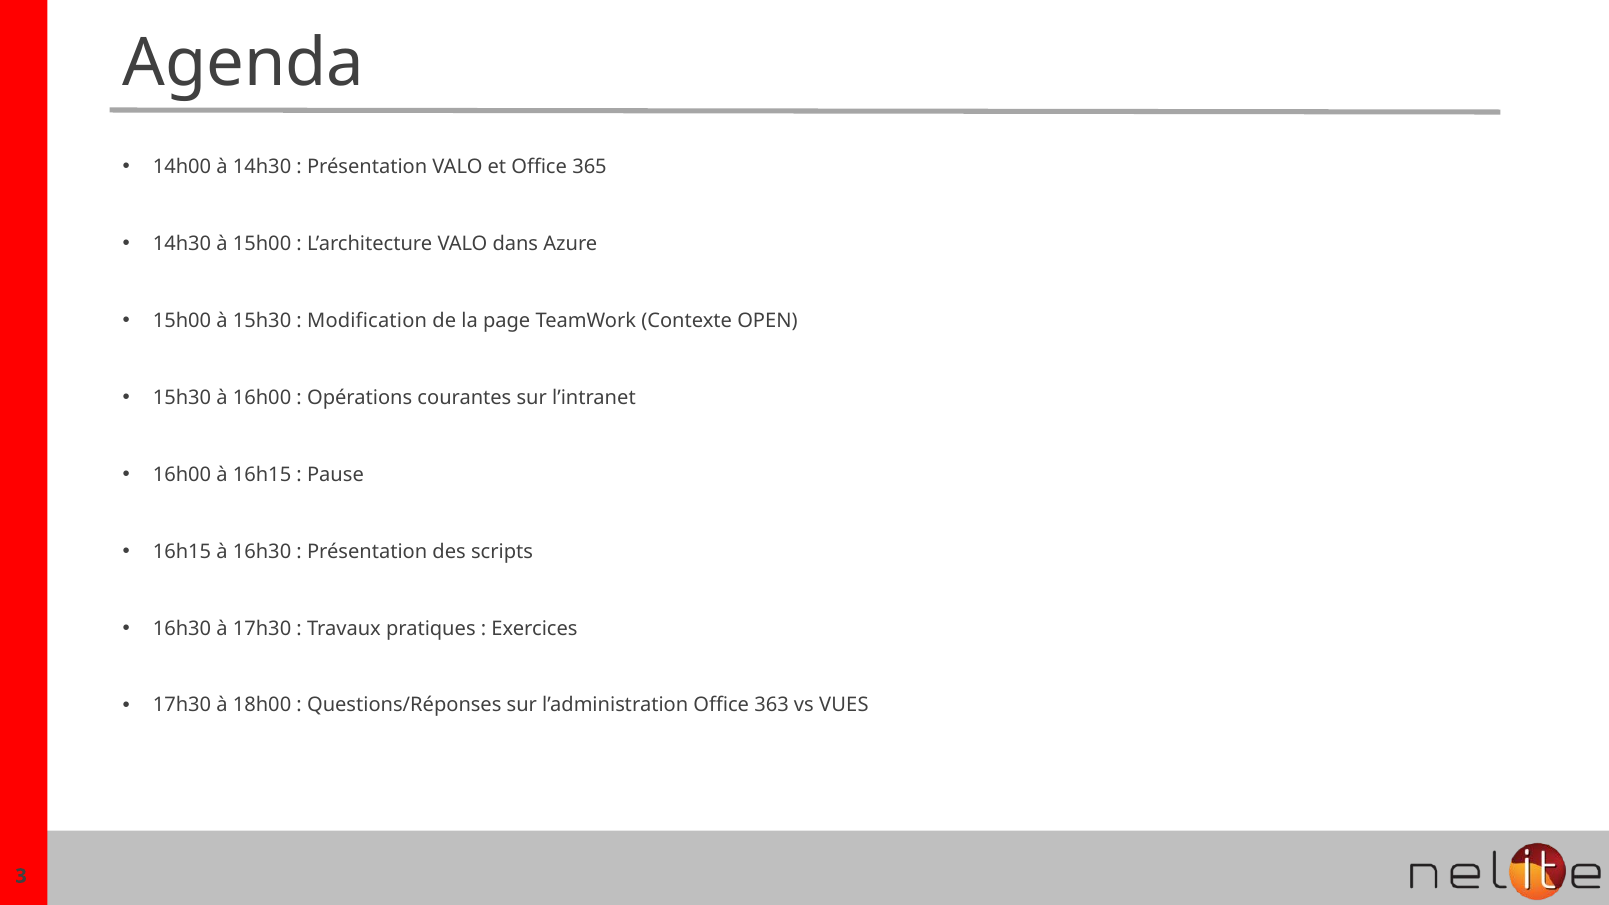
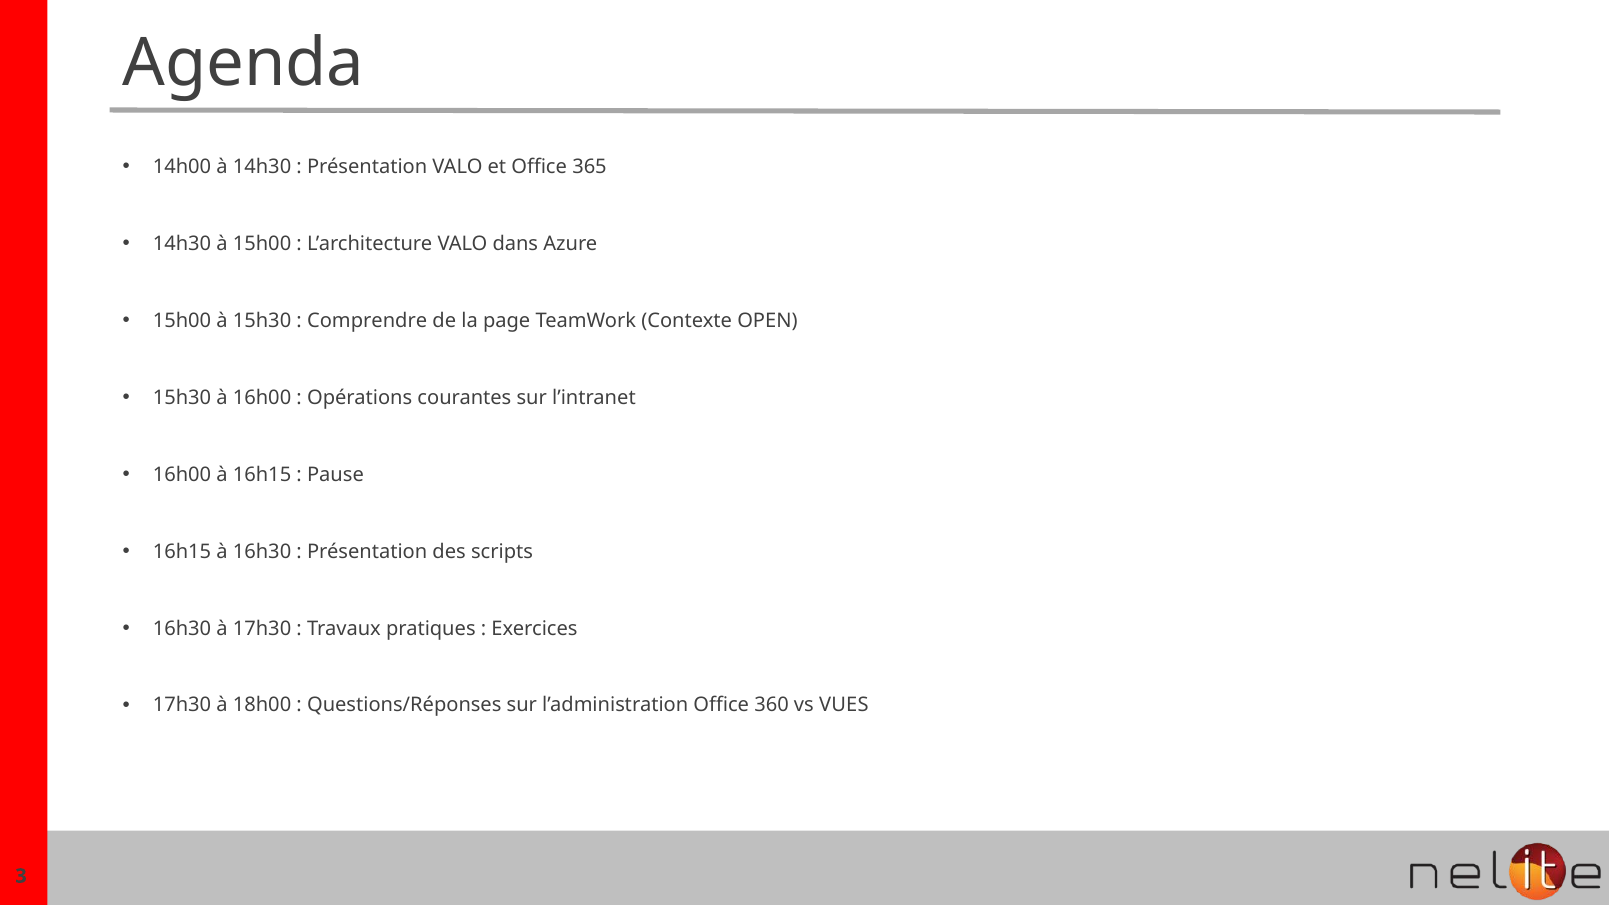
Modification: Modification -> Comprendre (367, 321)
363: 363 -> 360 (772, 705)
